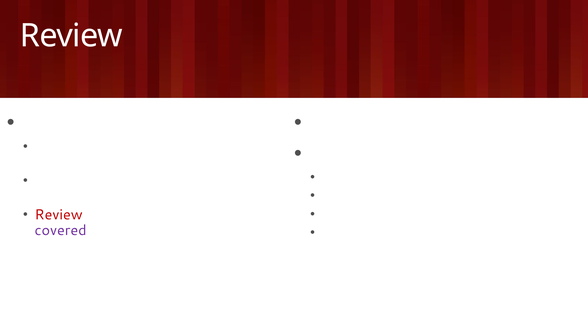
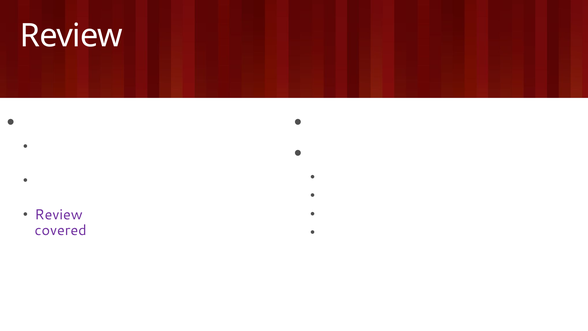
Review colour: red -> purple (59, 215)
